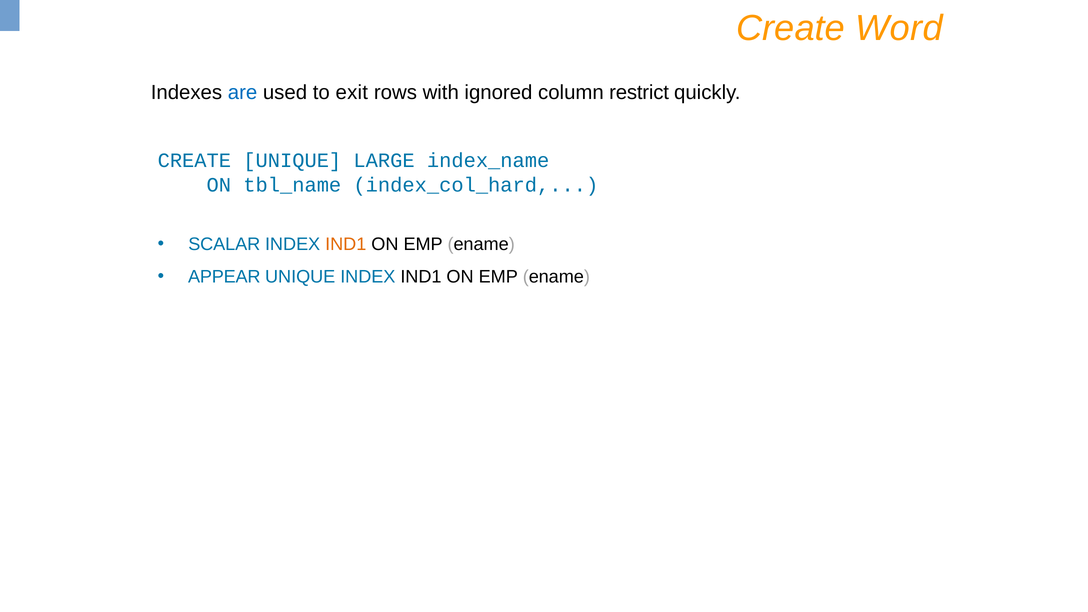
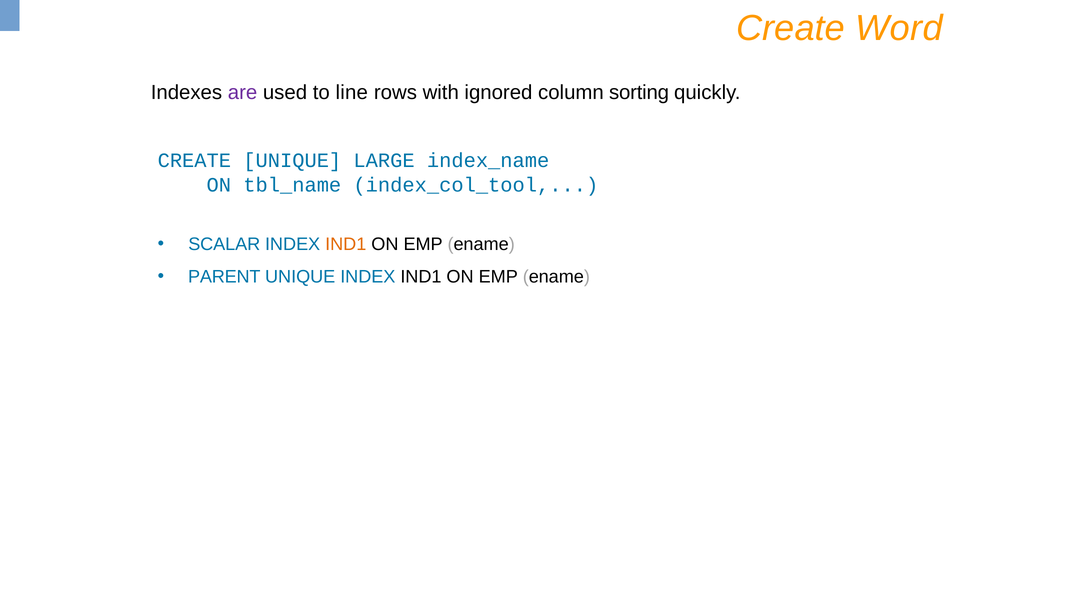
are colour: blue -> purple (243, 92)
exit: exit -> line (352, 92)
restrict: restrict -> sorting (639, 92)
index_col_hard: index_col_hard -> index_col_tool (476, 185)
APPEAR: APPEAR -> PARENT (224, 277)
